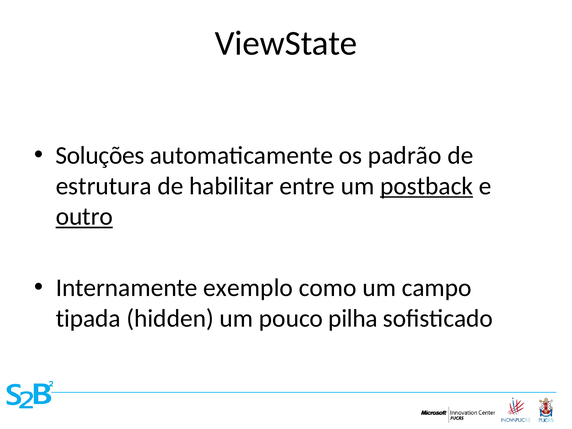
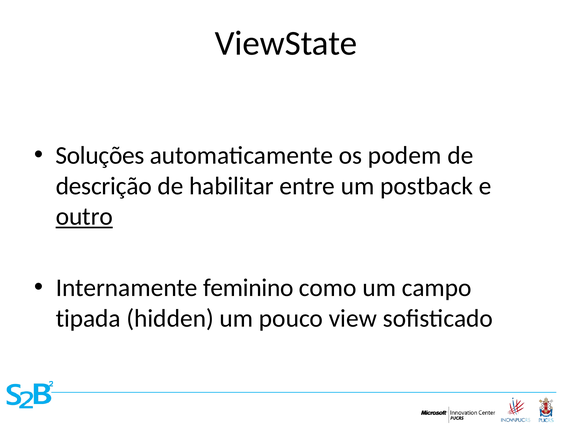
padrão: padrão -> podem (405, 156)
estrutura: estrutura -> descrição (104, 186)
postback underline: present -> none (427, 186)
exemplo: exemplo -> feminino (248, 288)
pilha: pilha -> view (353, 318)
